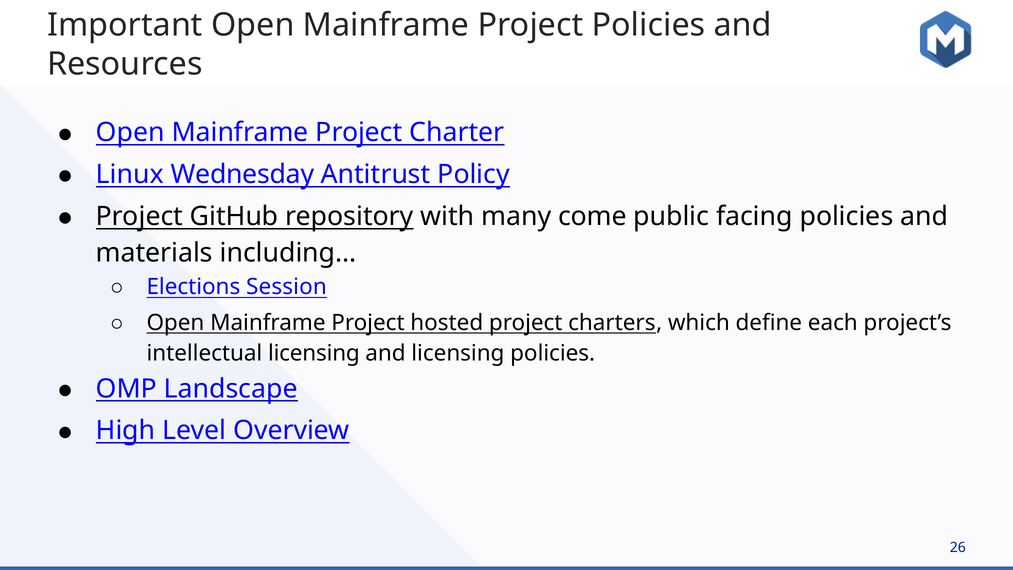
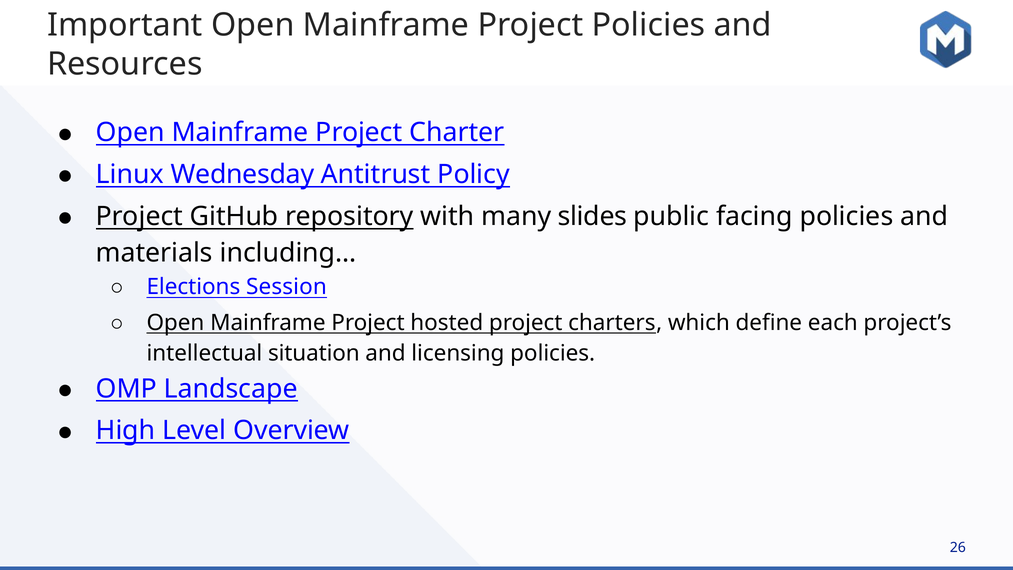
come: come -> slides (592, 216)
intellectual licensing: licensing -> situation (314, 353)
